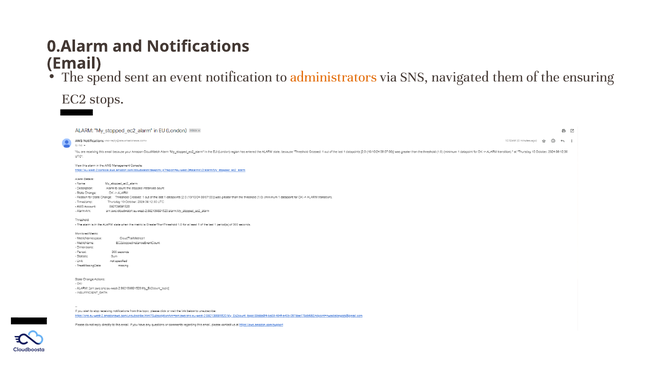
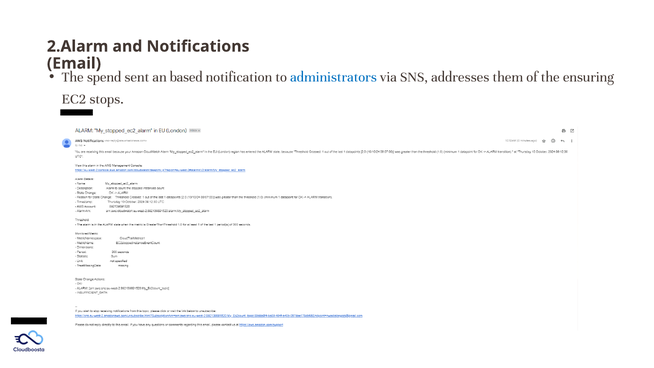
0.Alarm: 0.Alarm -> 2.Alarm (78, 46)
event: event -> based (186, 77)
administrators colour: orange -> blue (334, 77)
navigated: navigated -> addresses (460, 77)
